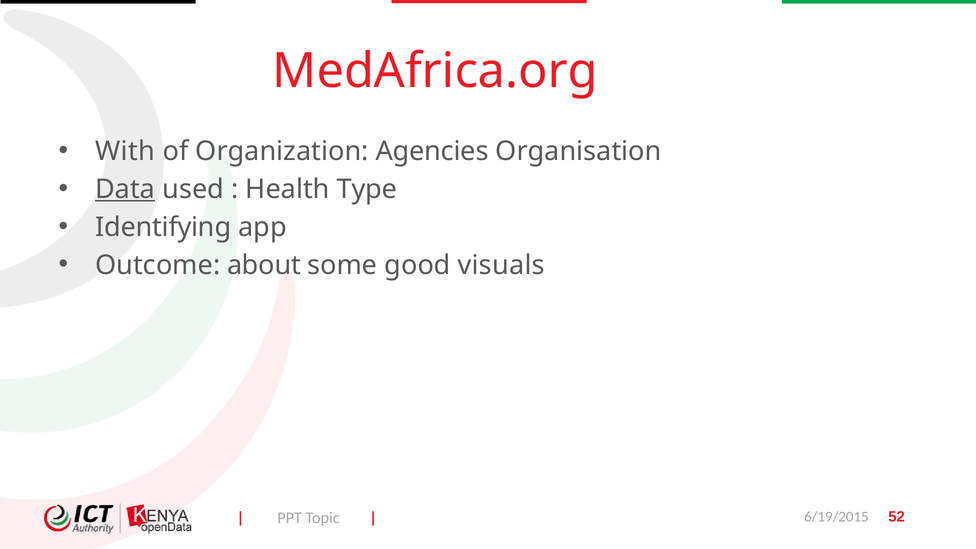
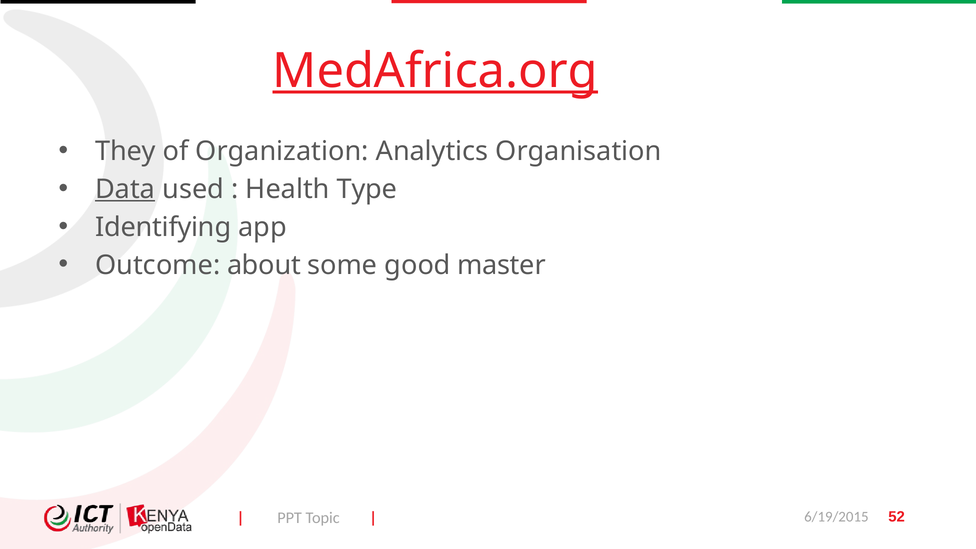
MedAfrica.org underline: none -> present (435, 71)
With: With -> They (125, 151)
Agencies: Agencies -> Analytics (432, 151)
visuals: visuals -> master (501, 265)
